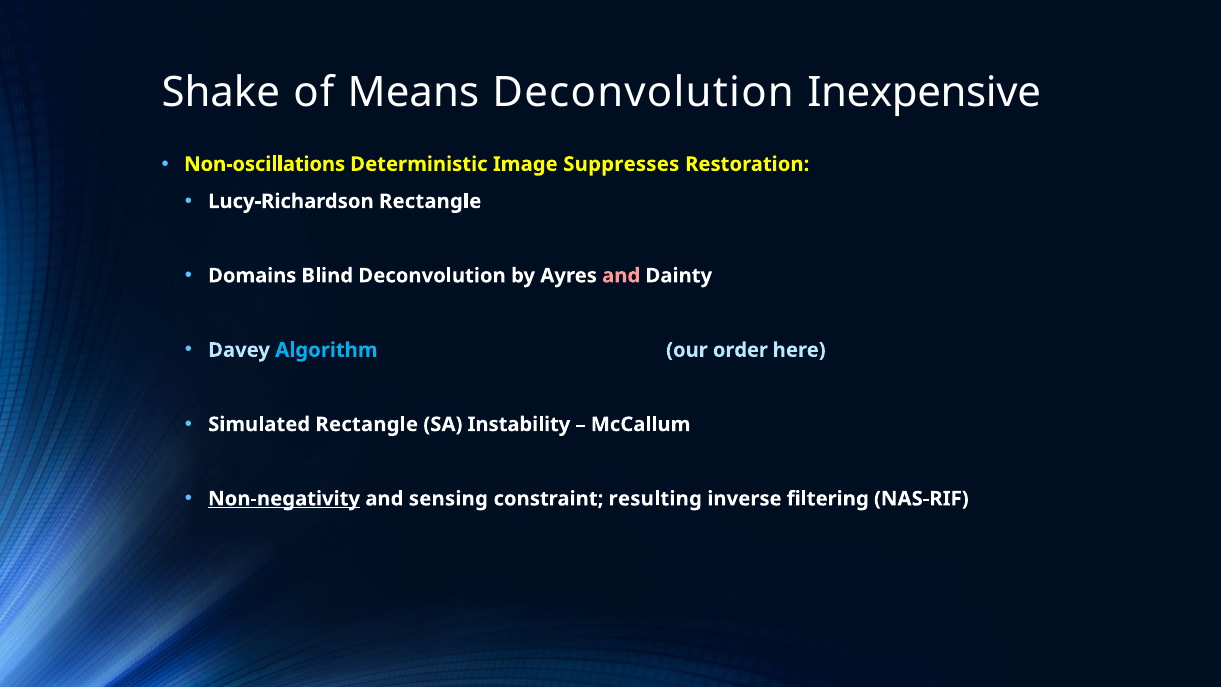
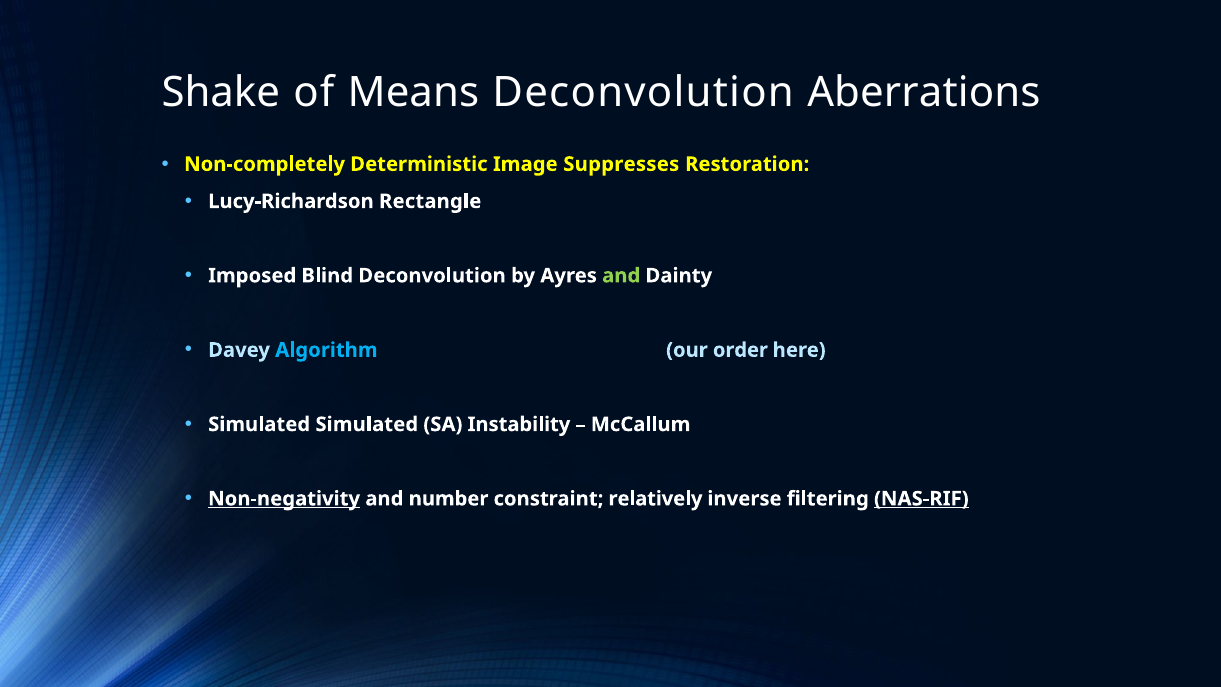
Inexpensive: Inexpensive -> Aberrations (924, 92)
Non-oscillations: Non-oscillations -> Non-completely (265, 164)
Domains: Domains -> Imposed (252, 276)
and colour: pink -> light green (621, 276)
Simulated Rectangle: Rectangle -> Simulated (367, 424)
sensing: sensing -> number (449, 499)
resulting: resulting -> relatively (655, 499)
NAS-RIF underline: none -> present (921, 499)
